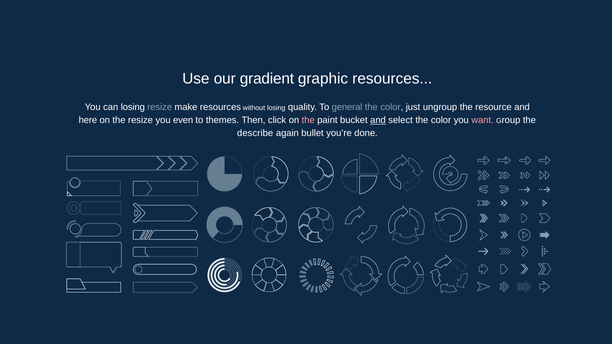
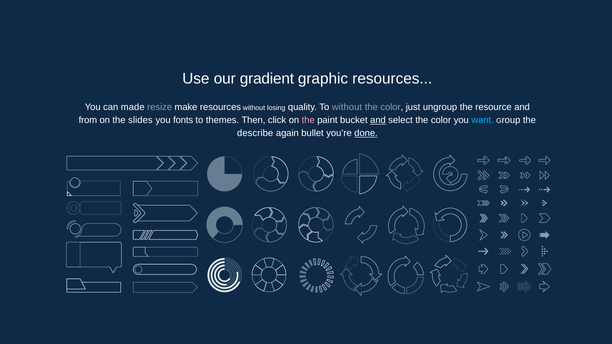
can losing: losing -> made (133, 107)
To general: general -> without (347, 107)
here: here -> from (88, 120)
the resize: resize -> slides (140, 120)
even: even -> fonts (183, 120)
want colour: pink -> light blue (483, 120)
done underline: none -> present (366, 133)
